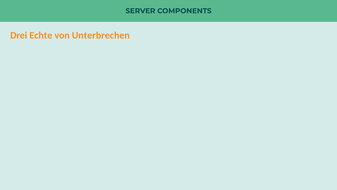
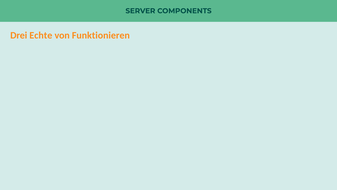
Unterbrechen: Unterbrechen -> Funktionieren (101, 35)
